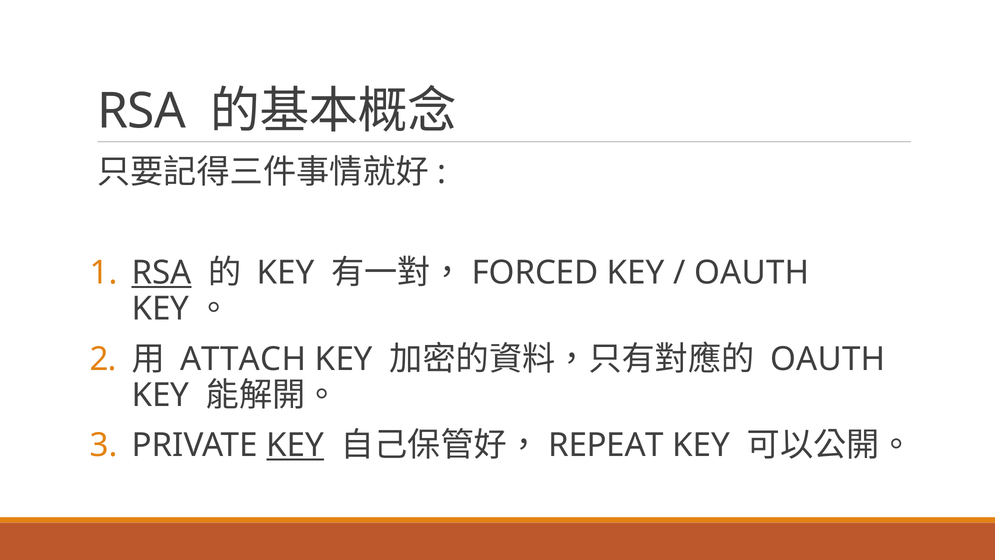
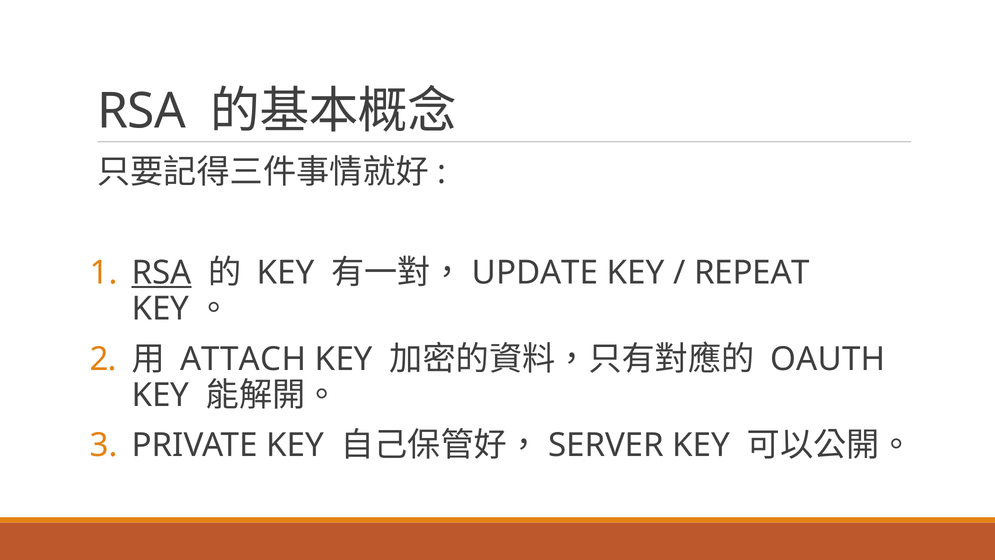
FORCED: FORCED -> UPDATE (535, 273)
OAUTH: OAUTH -> REPEAT (752, 273)
KEY underline: present -> none (295, 445)
REPEAT: REPEAT -> SERVER (606, 445)
